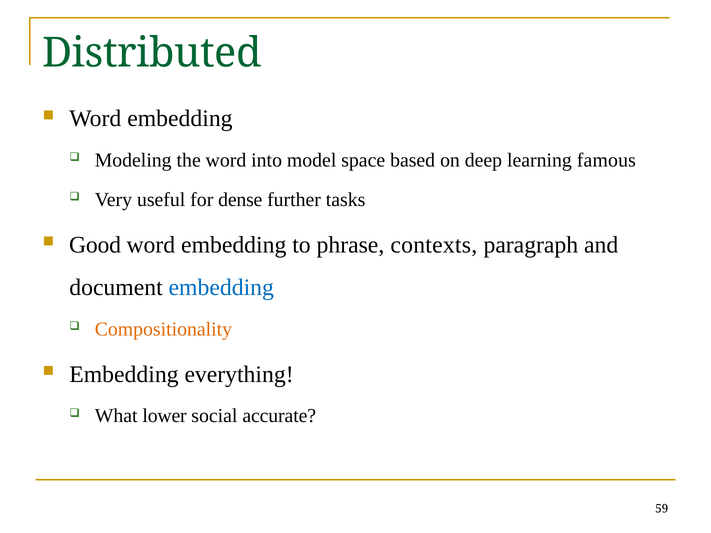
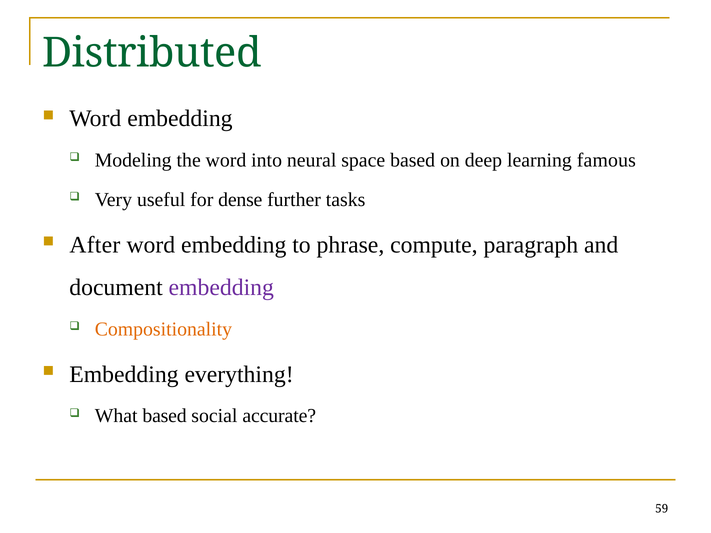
model: model -> neural (312, 160)
Good: Good -> After (95, 245)
contexts: contexts -> compute (434, 245)
embedding colour: blue -> purple (221, 288)
What lower: lower -> based (165, 416)
